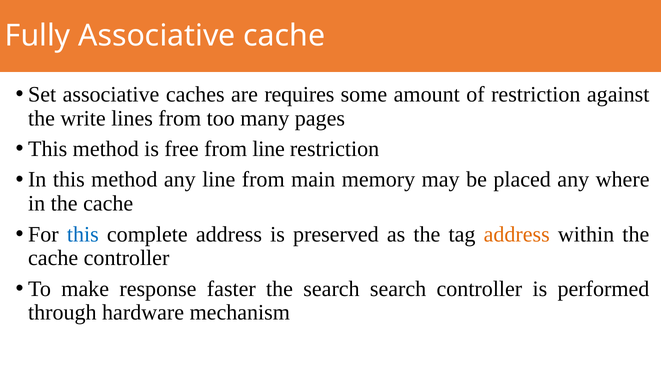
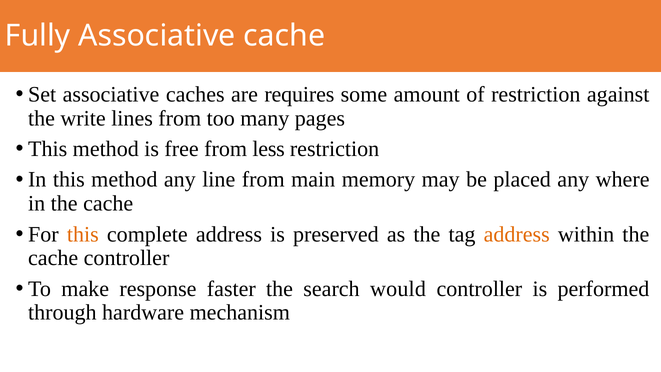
from line: line -> less (269, 149)
this colour: blue -> orange (83, 234)
search search: search -> would (398, 289)
